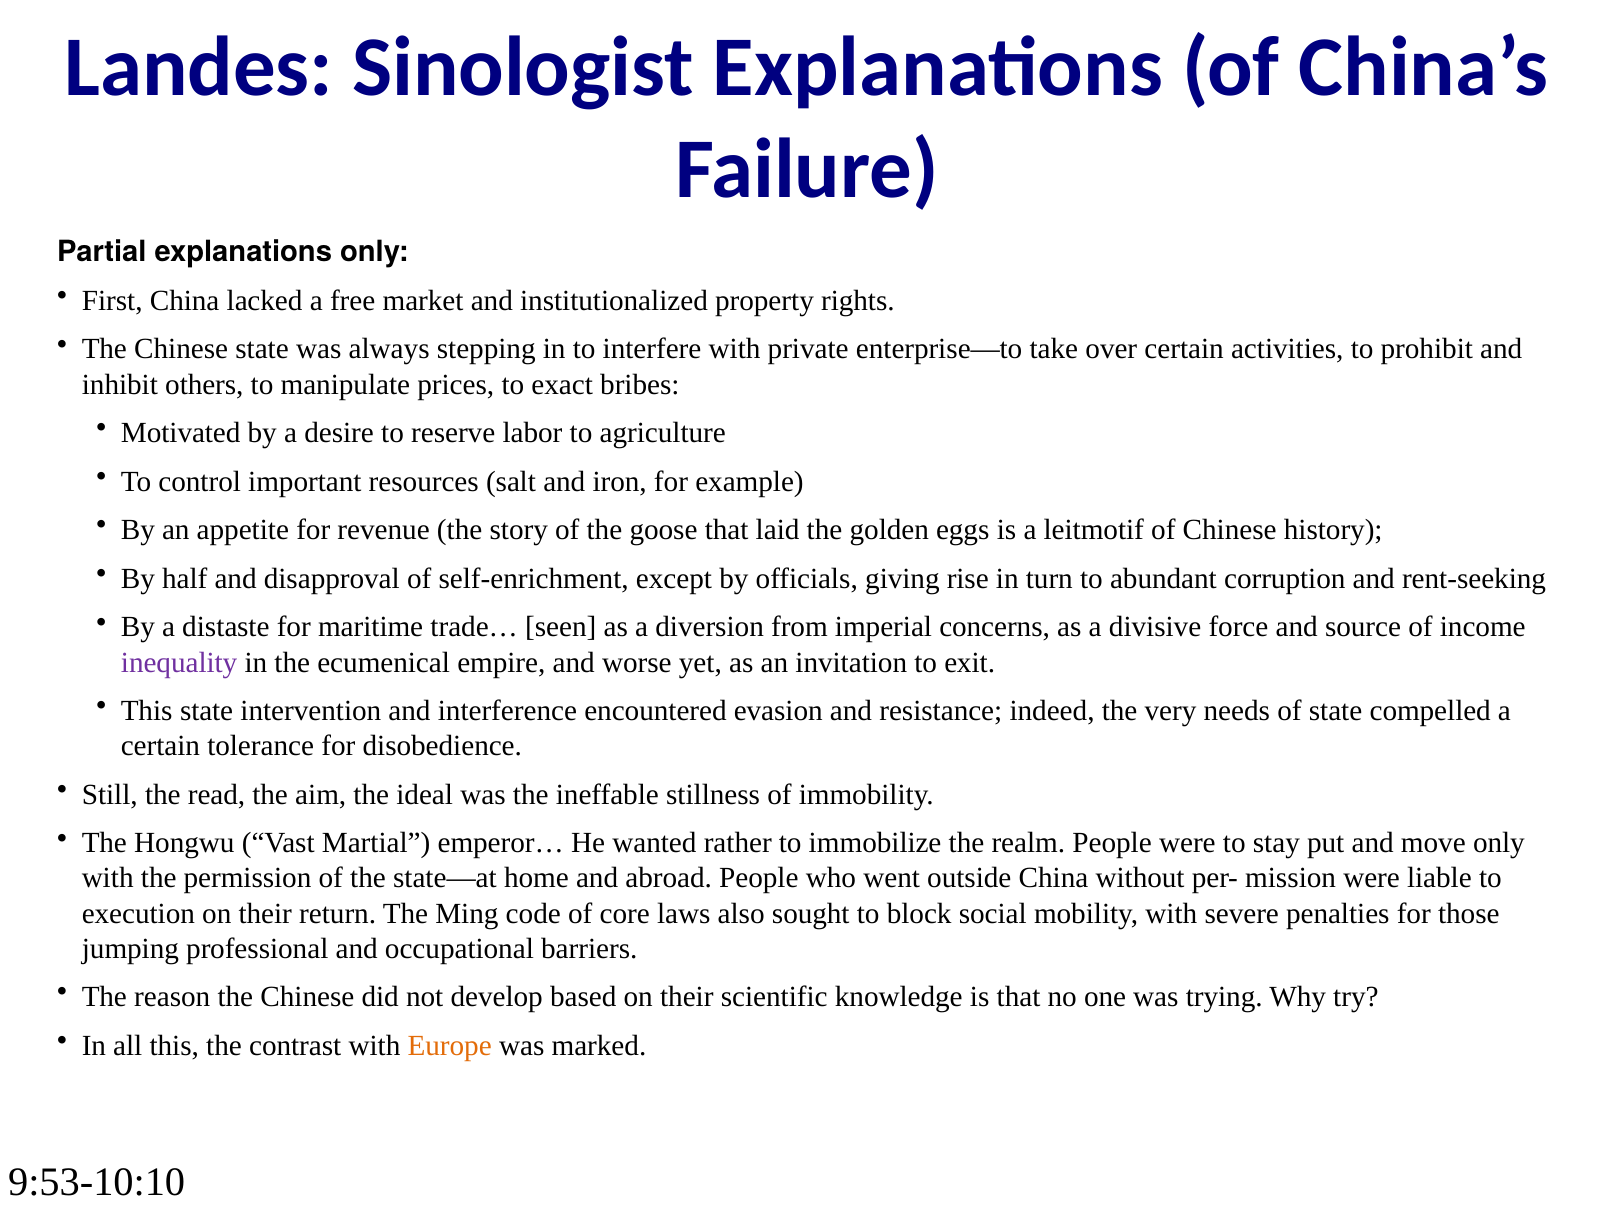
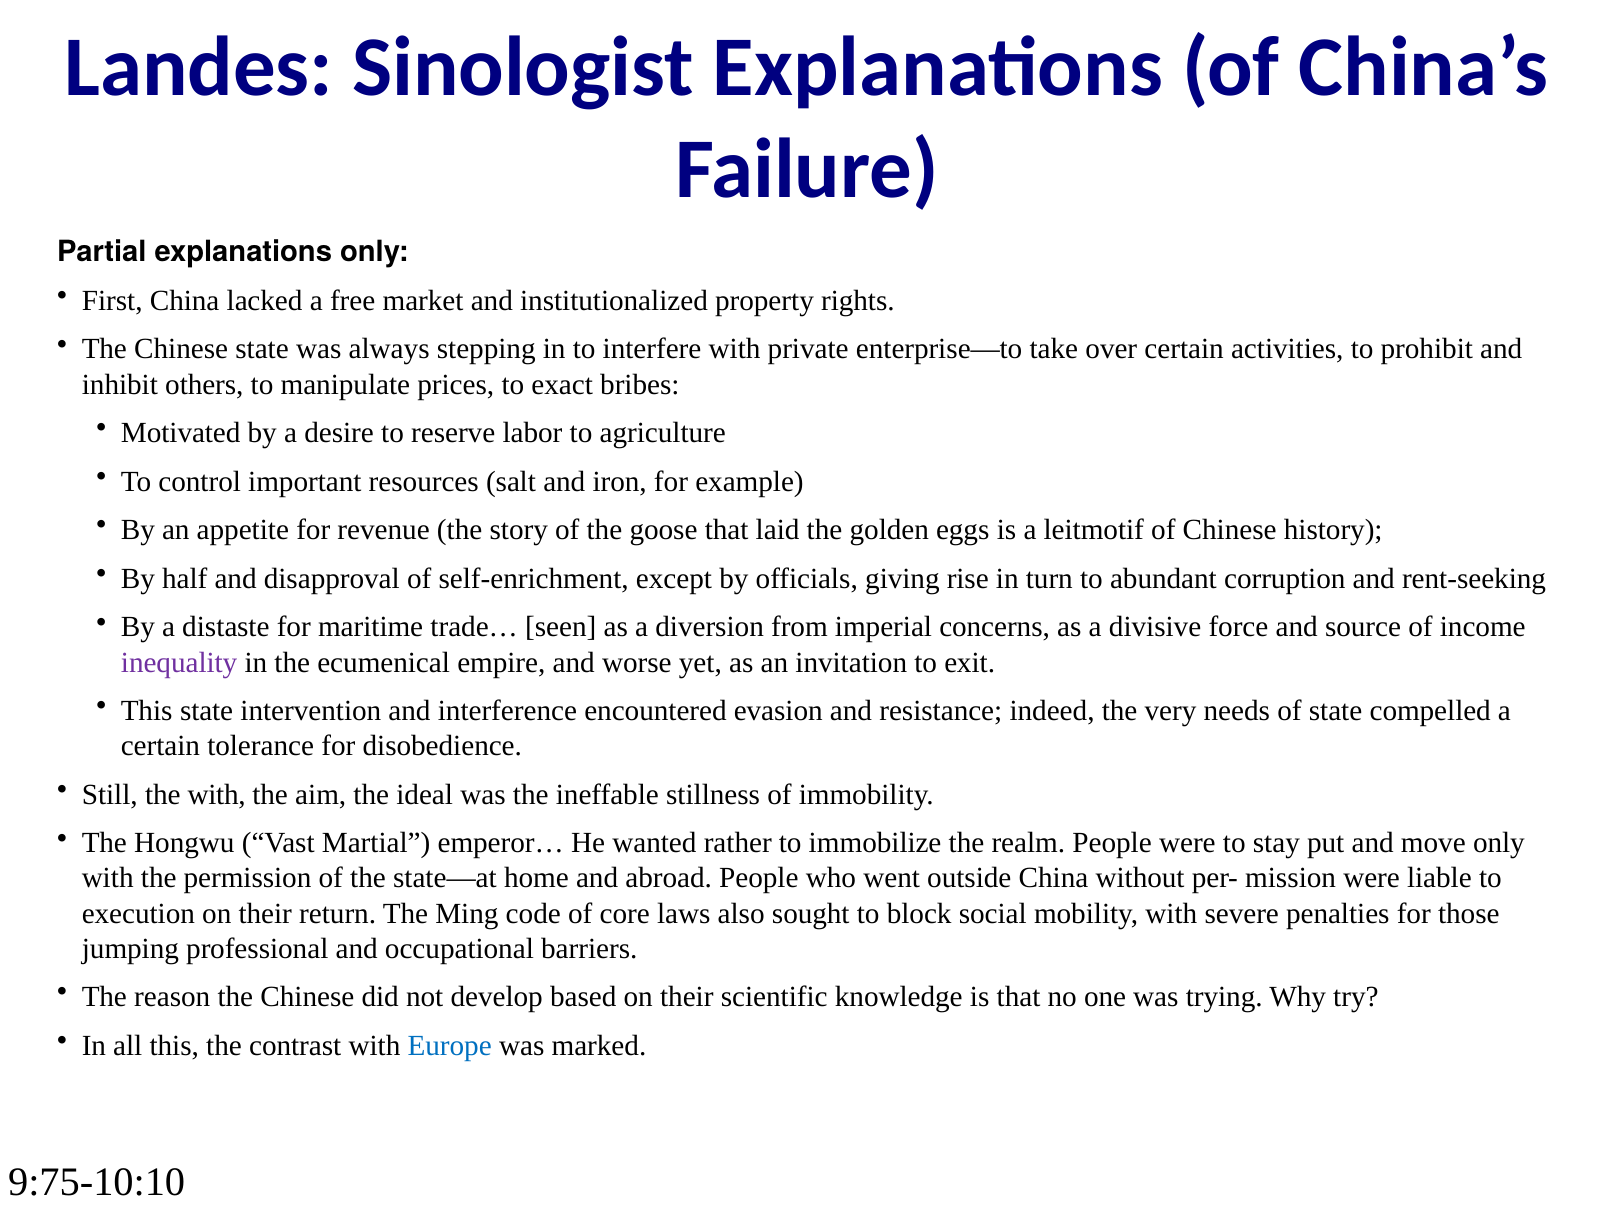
the read: read -> with (217, 794)
Europe colour: orange -> blue (450, 1045)
9:53-10:10: 9:53-10:10 -> 9:75-10:10 (97, 1182)
